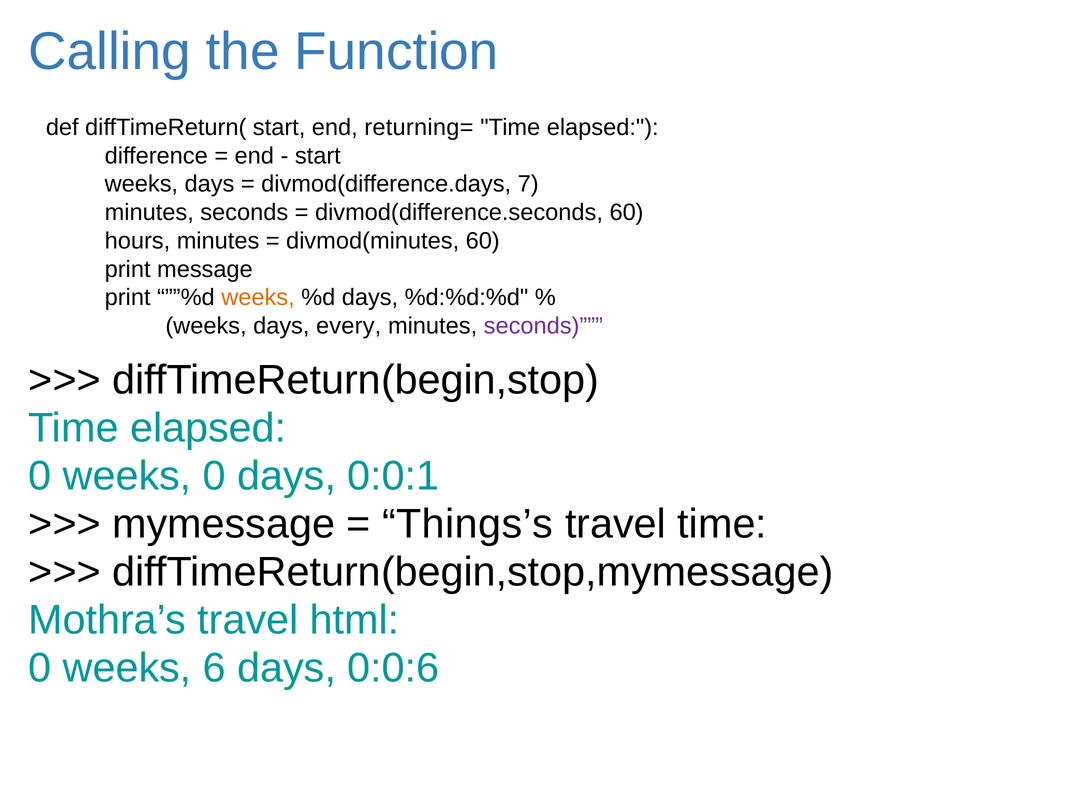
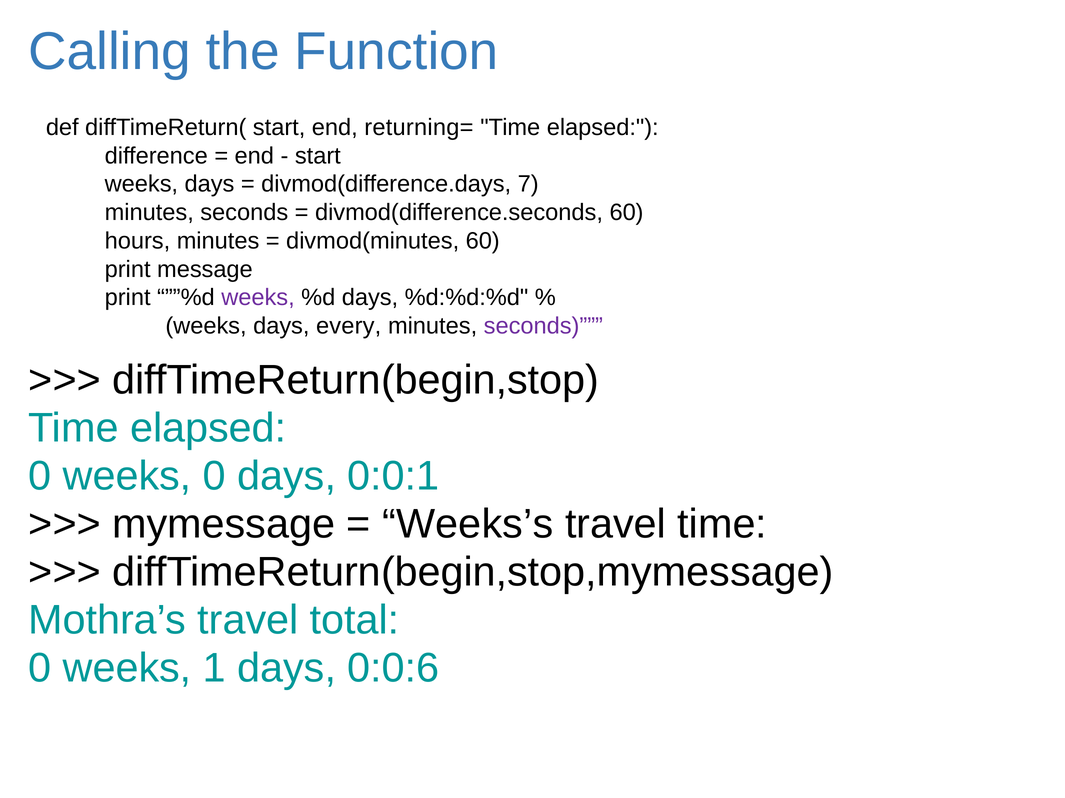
weeks colour: orange -> purple (258, 298)
Things’s: Things’s -> Weeks’s (468, 524)
html: html -> total (355, 621)
6: 6 -> 1 (214, 669)
